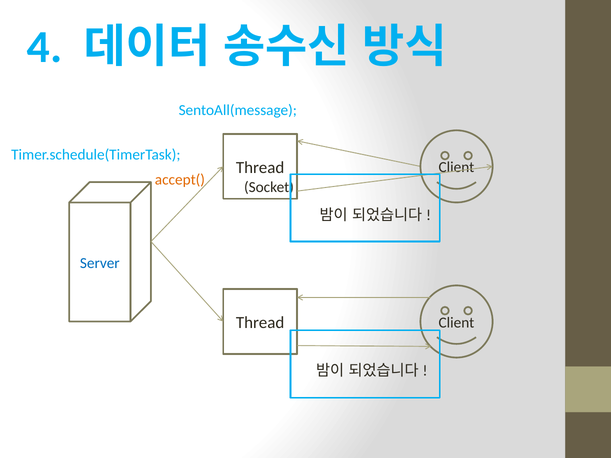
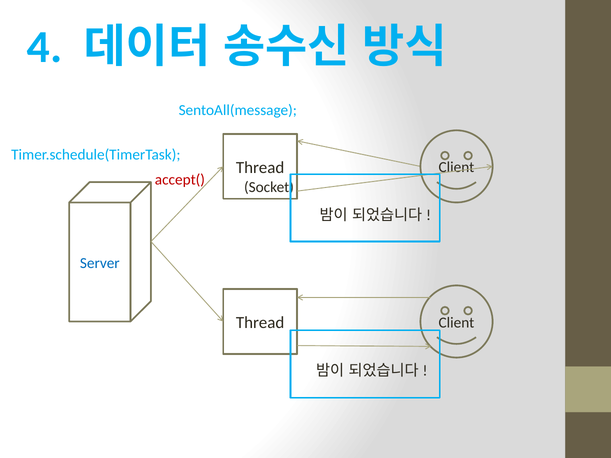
accept( colour: orange -> red (180, 180)
